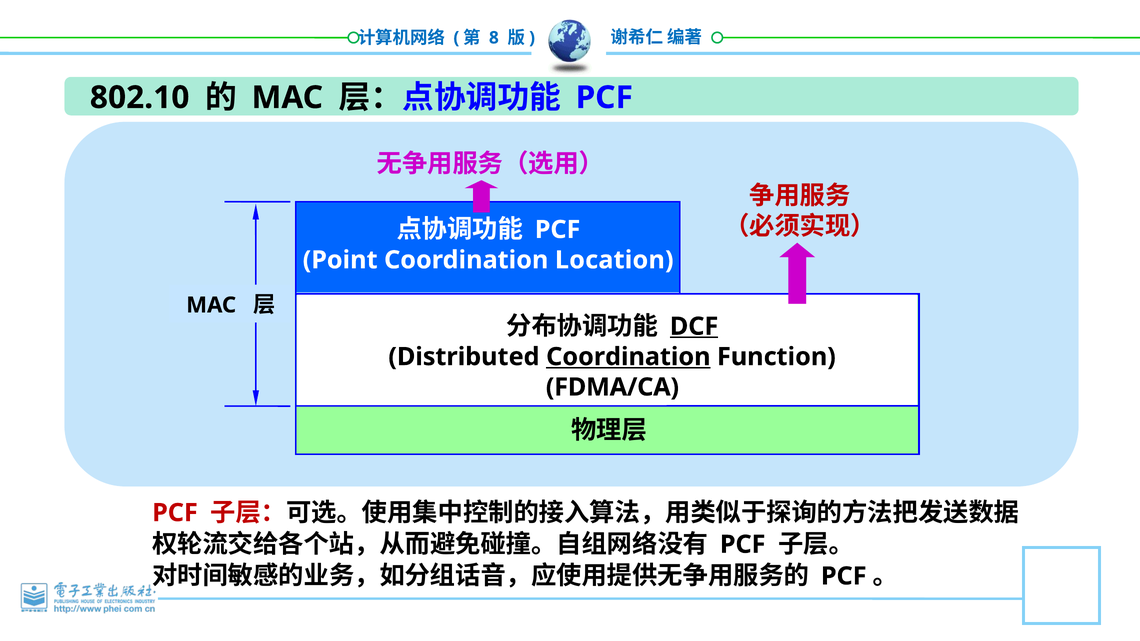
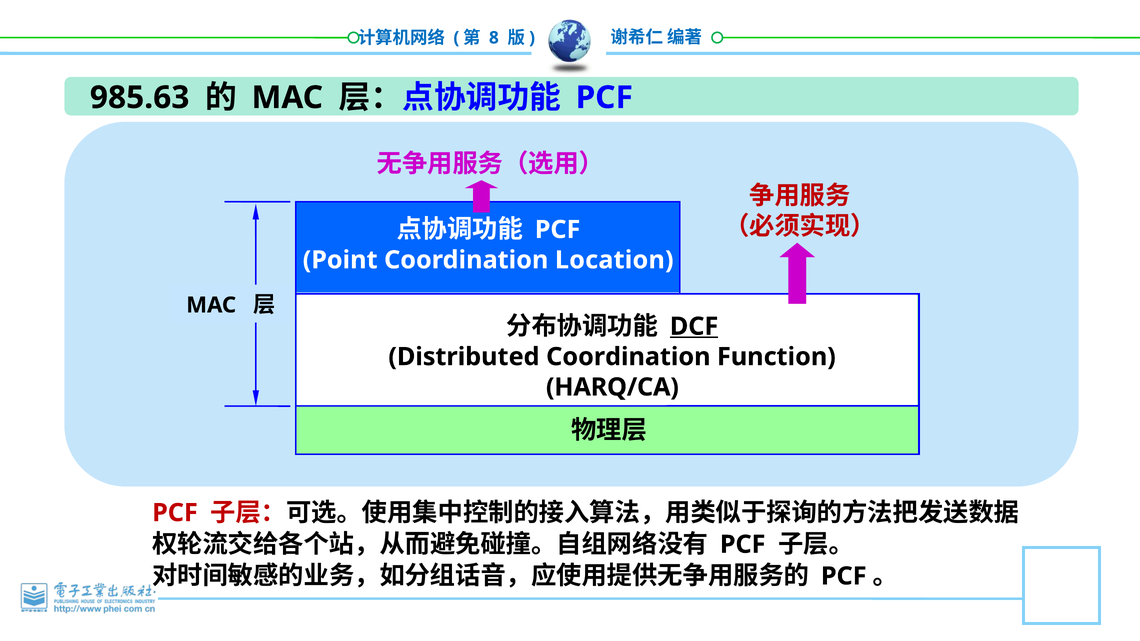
802.10: 802.10 -> 985.63 (140, 98)
Coordination underline: present -> none (628, 357)
FDMA/CA: FDMA/CA -> HARQ/CA (612, 387)
